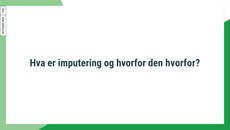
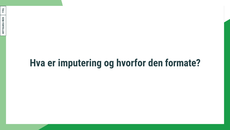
den hvorfor: hvorfor -> formate (183, 63)
